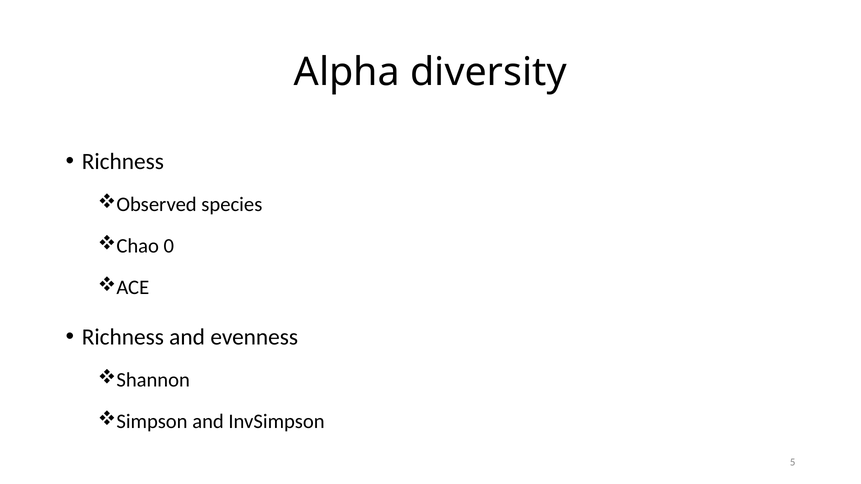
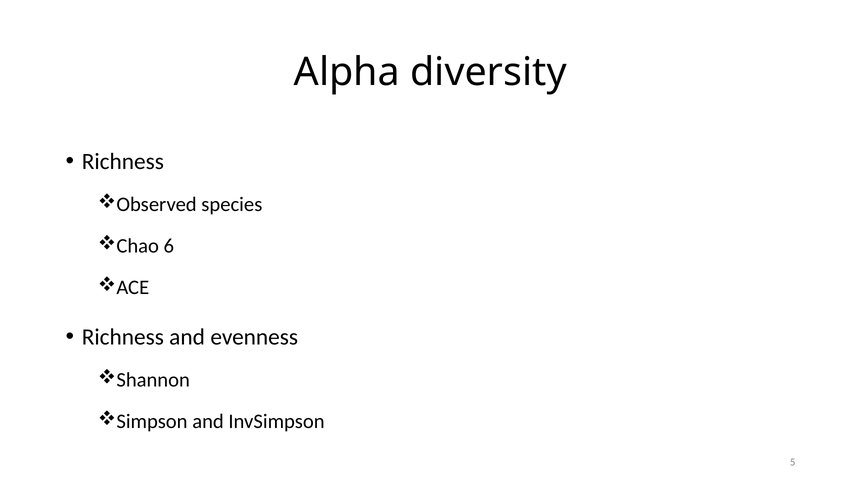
0: 0 -> 6 (169, 246)
